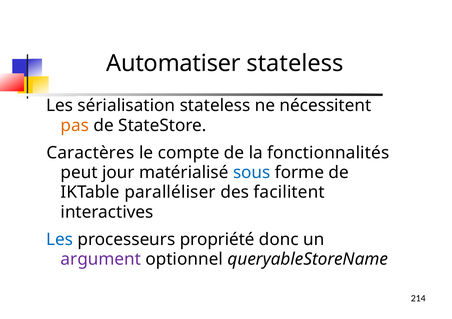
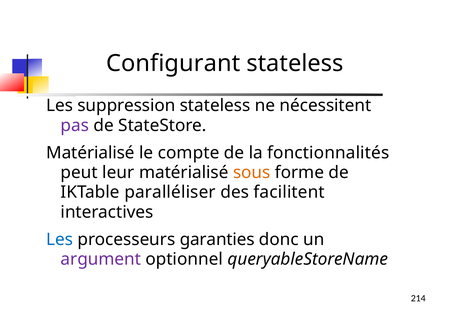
Automatiser: Automatiser -> Configurant (173, 64)
sérialisation: sérialisation -> suppression (126, 106)
pas colour: orange -> purple (75, 126)
Caractères: Caractères -> Matérialisé (90, 153)
jour: jour -> leur (118, 173)
sous colour: blue -> orange (252, 173)
propriété: propriété -> garanties (217, 240)
